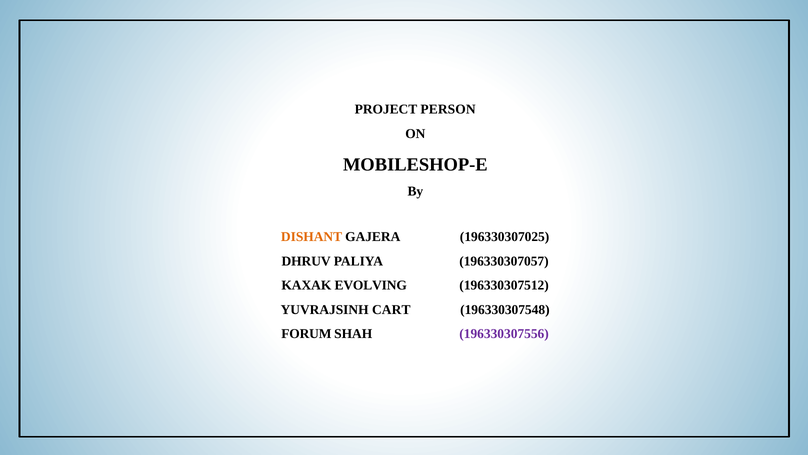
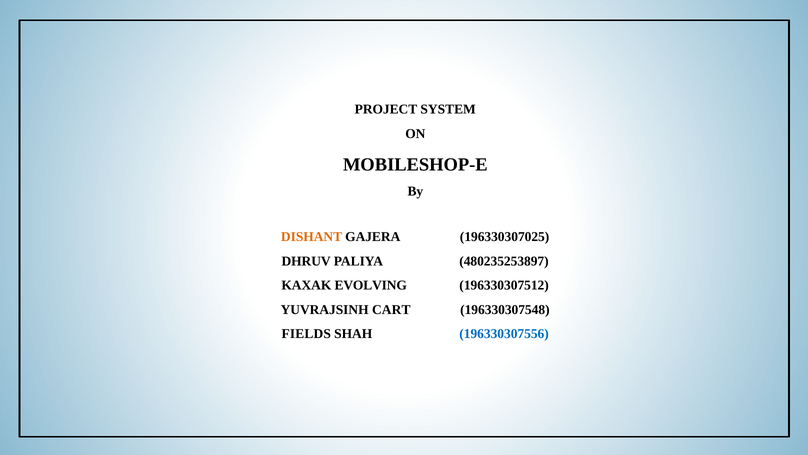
PERSON: PERSON -> SYSTEM (448, 109)
196330307057: 196330307057 -> 480235253897 (504, 261)
FORUM: FORUM -> FIELDS (306, 333)
196330307556 colour: purple -> blue (504, 333)
